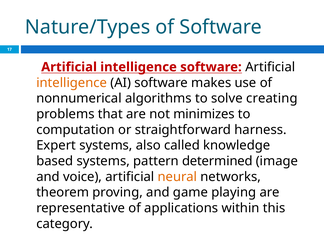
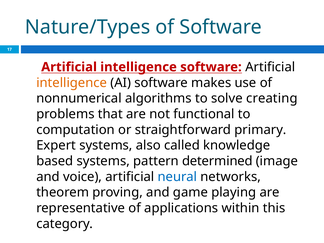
minimizes: minimizes -> functional (204, 114)
harness: harness -> primary (260, 130)
neural colour: orange -> blue (177, 177)
